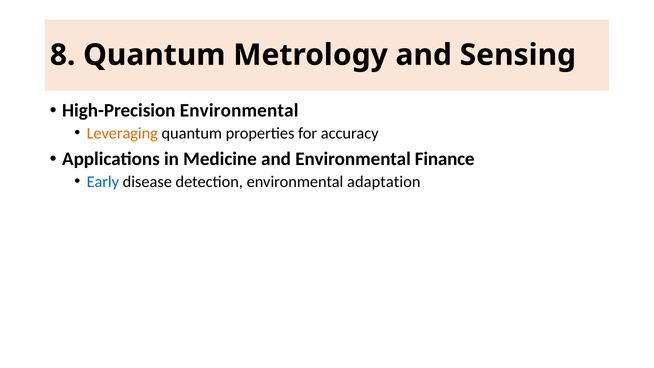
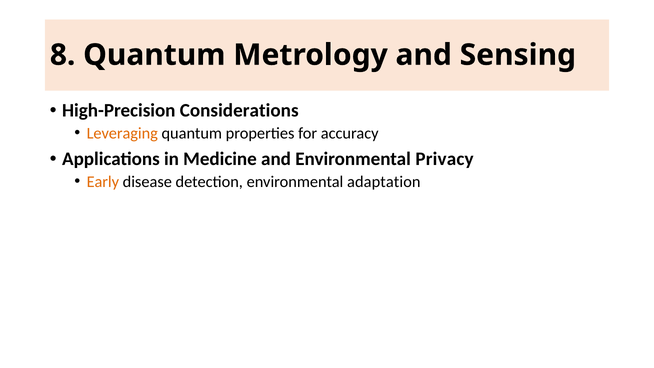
High-Precision Environmental: Environmental -> Considerations (239, 111)
Finance: Finance -> Privacy (445, 159)
Early colour: blue -> orange (103, 182)
